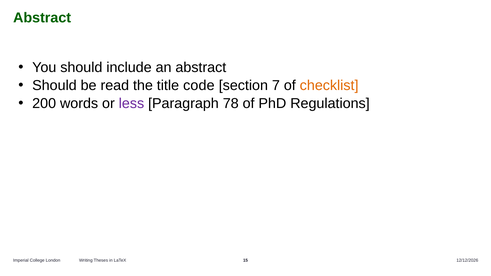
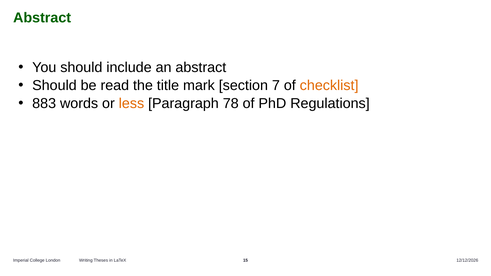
code: code -> mark (199, 86)
200: 200 -> 883 (44, 104)
less colour: purple -> orange (131, 104)
